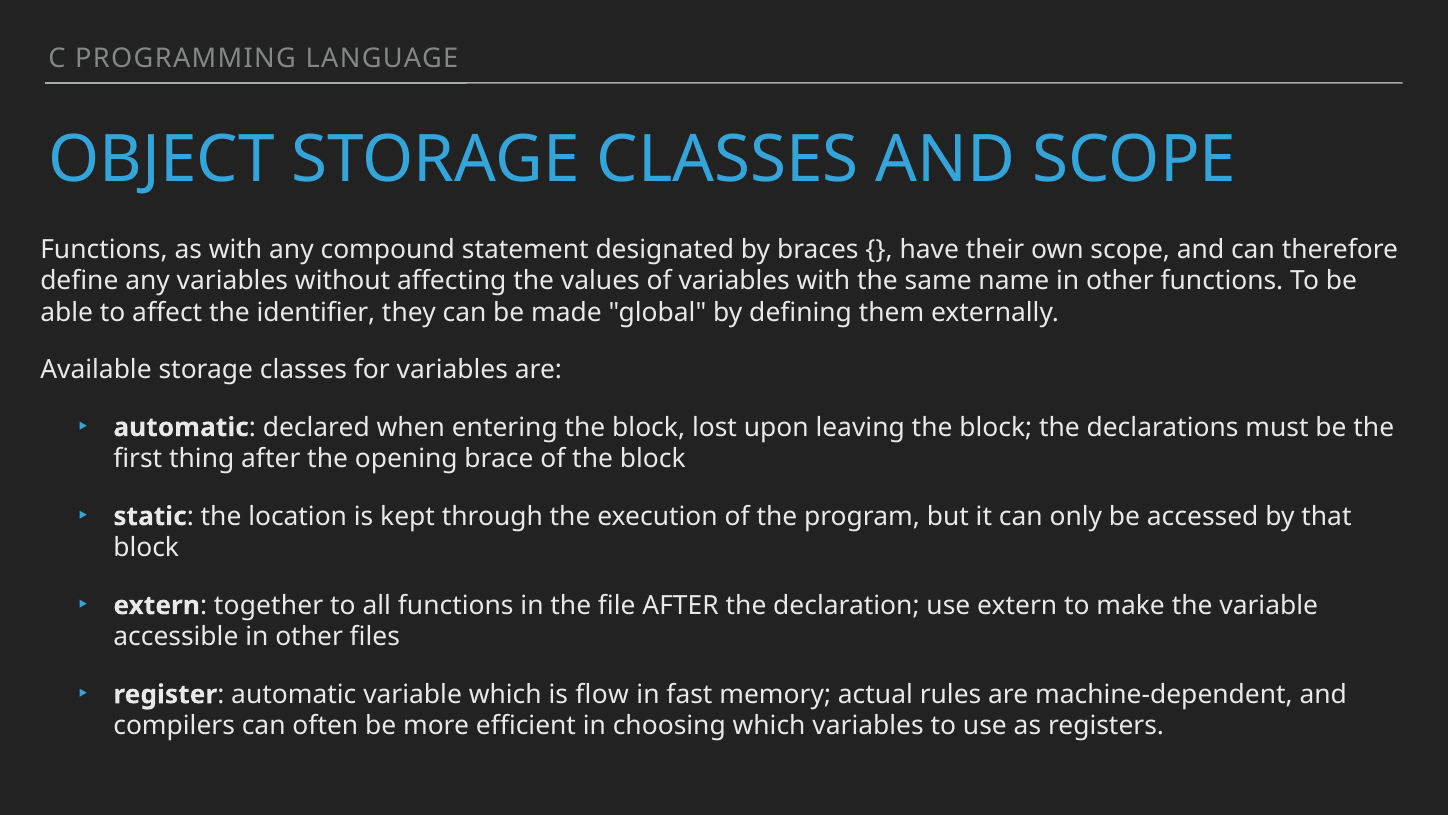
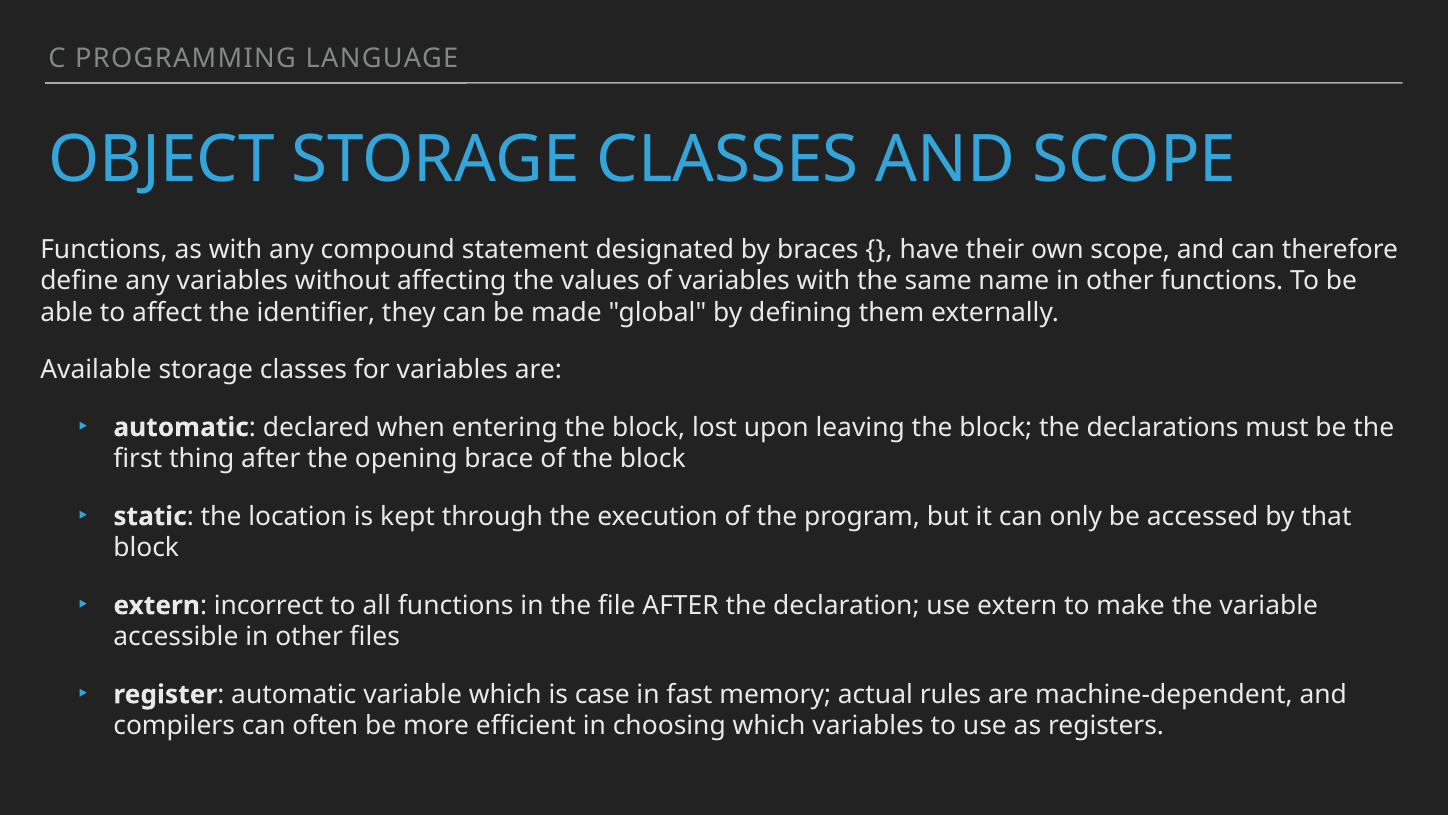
together: together -> incorrect (269, 605)
flow: flow -> case (602, 694)
